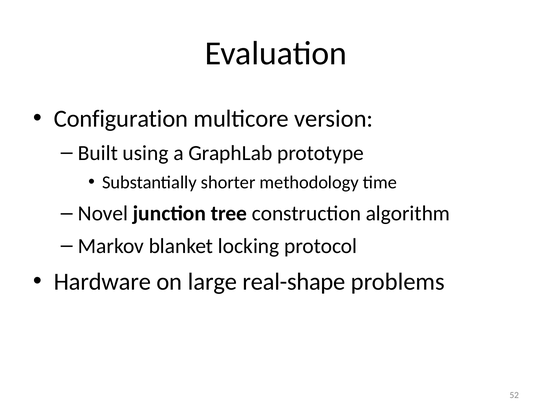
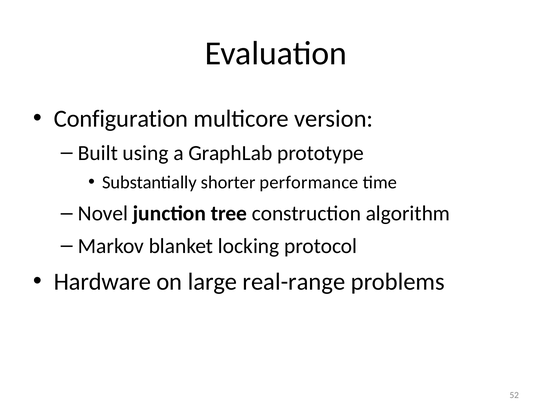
methodology: methodology -> performance (309, 183)
real-shape: real-shape -> real-range (294, 282)
